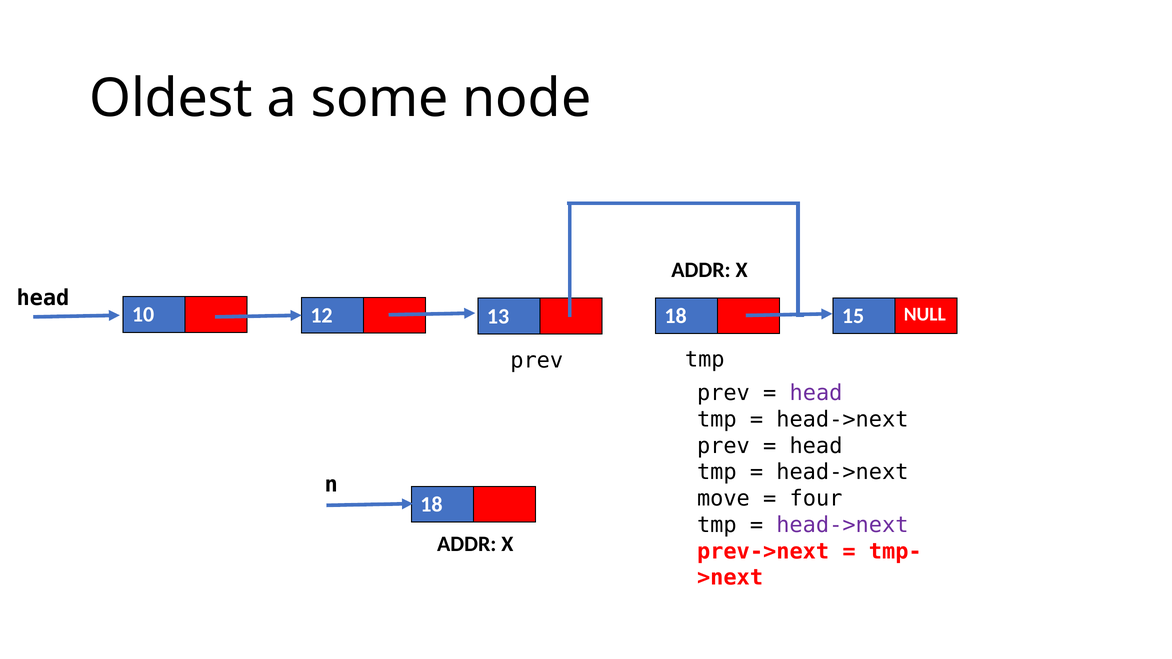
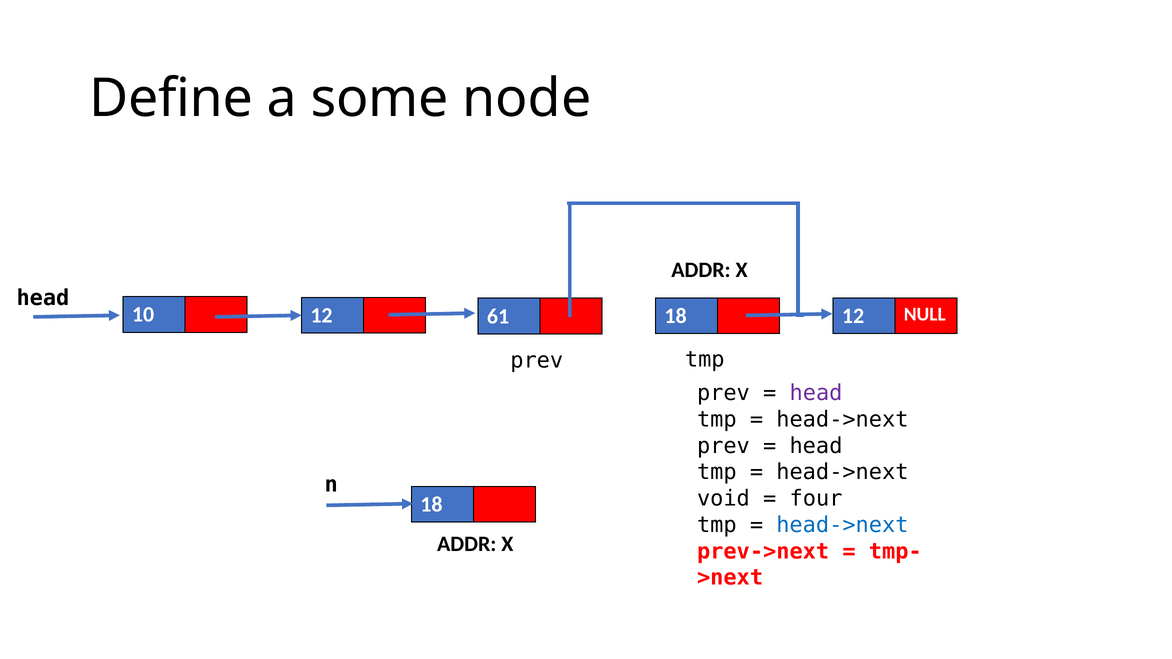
Oldest: Oldest -> Define (171, 98)
13: 13 -> 61 (498, 316)
15: 15 -> 12 (853, 316)
move: move -> void (723, 499)
head->next colour: purple -> blue (842, 525)
